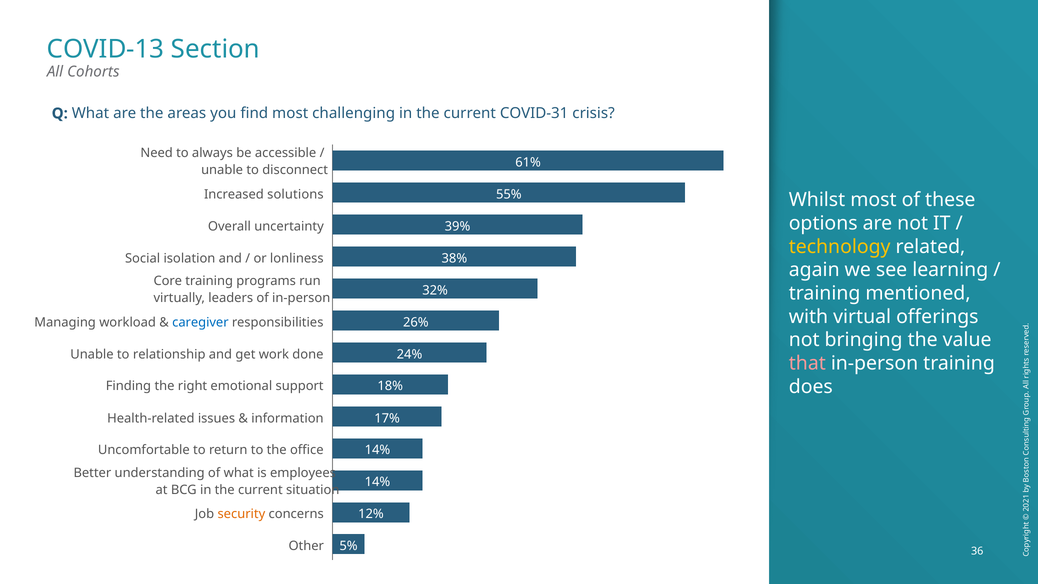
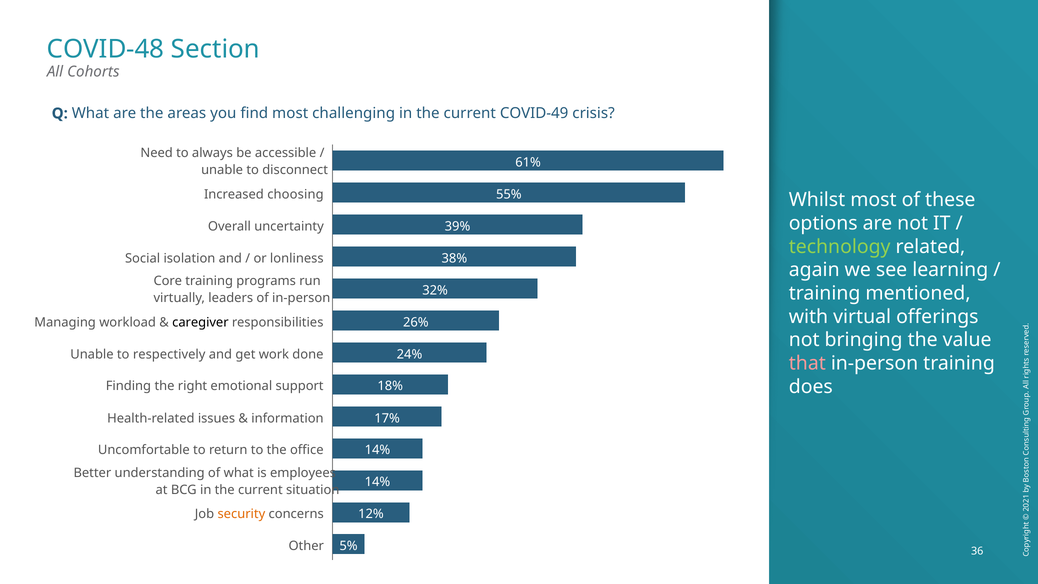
COVID-13: COVID-13 -> COVID-48 (106, 49)
COVID-31: COVID-31 -> COVID-49 (534, 113)
solutions: solutions -> choosing (295, 194)
technology colour: yellow -> light green (840, 247)
caregiver colour: blue -> black (200, 322)
relationship: relationship -> respectively (169, 354)
